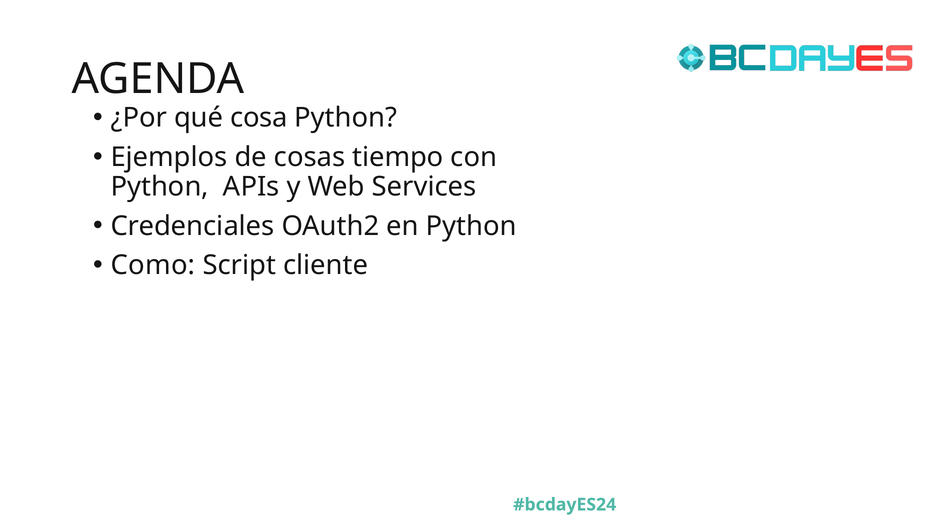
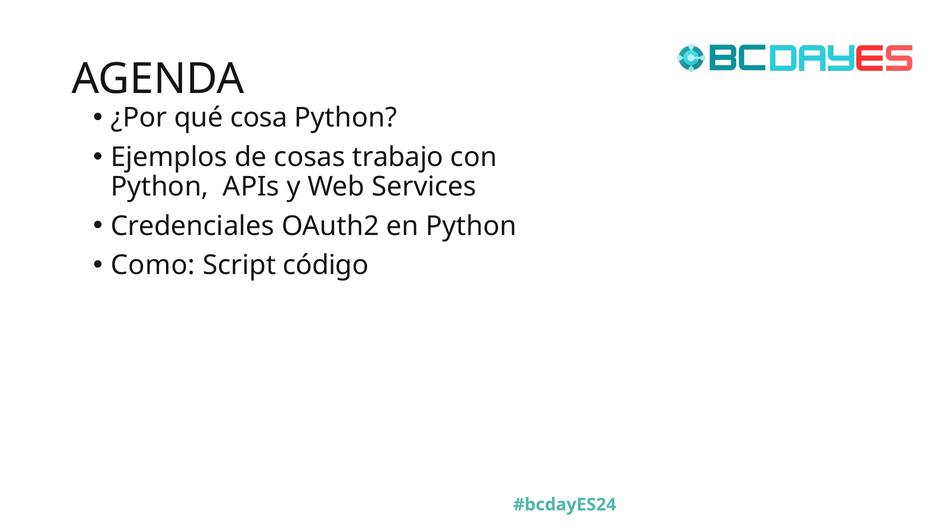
tiempo: tiempo -> trabajo (398, 157)
cliente: cliente -> código (326, 266)
